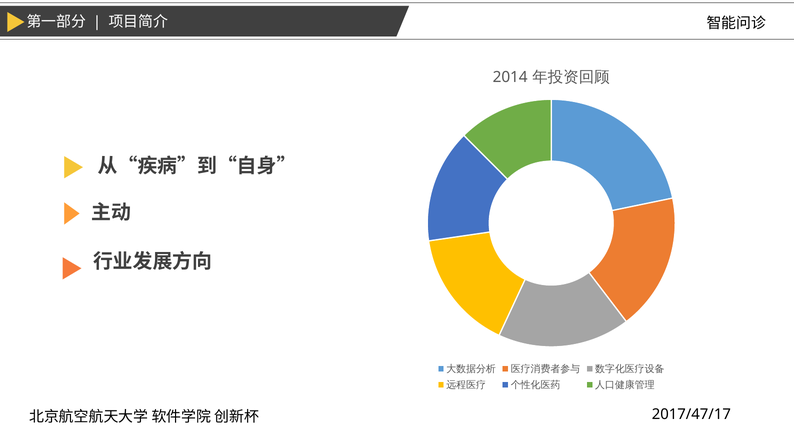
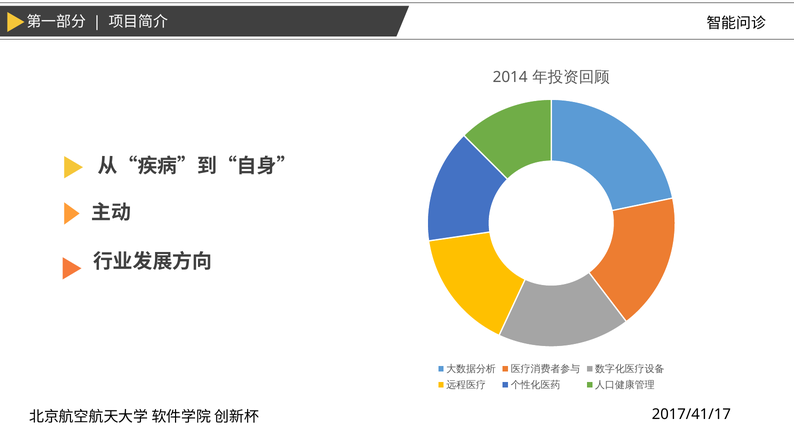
2017/47/17: 2017/47/17 -> 2017/41/17 (691, 415)
